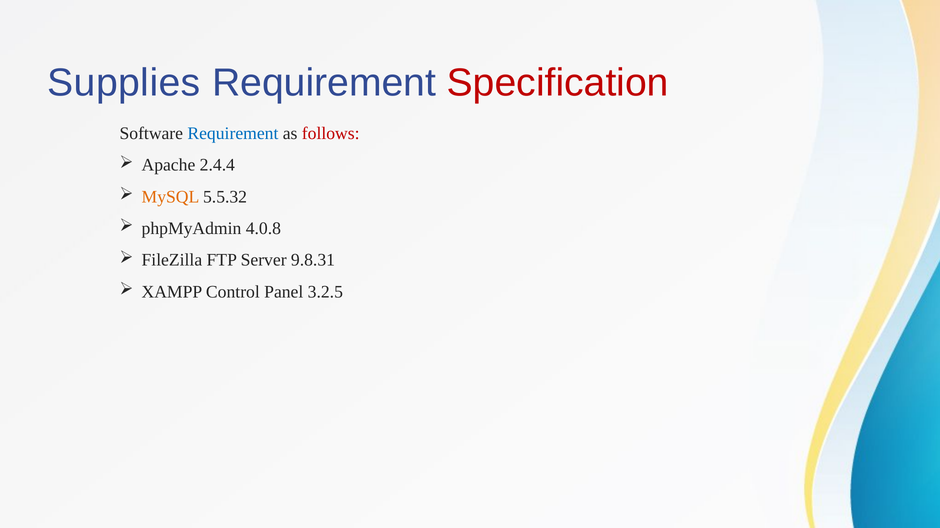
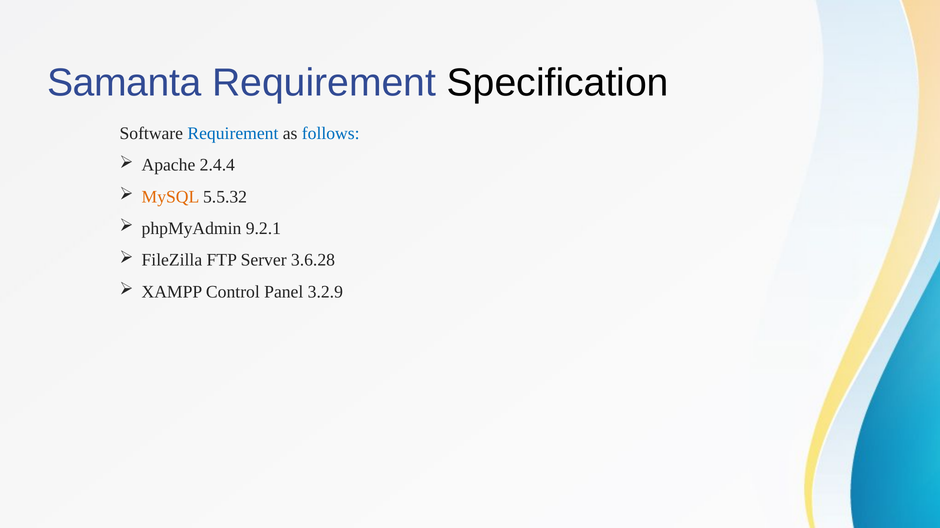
Supplies: Supplies -> Samanta (124, 83)
Specification colour: red -> black (558, 83)
follows colour: red -> blue (331, 134)
4.0.8: 4.0.8 -> 9.2.1 (263, 229)
9.8.31: 9.8.31 -> 3.6.28 (313, 261)
3.2.5: 3.2.5 -> 3.2.9 (325, 292)
